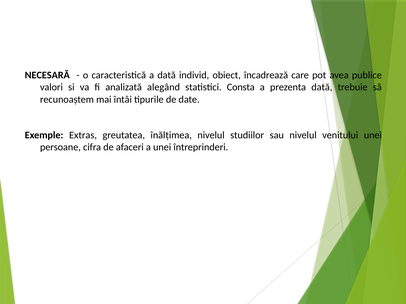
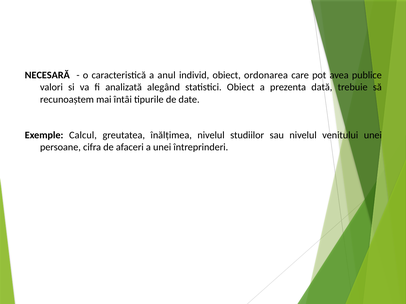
a dată: dată -> anul (167, 75)
încadrează: încadrează -> ordonarea (266, 75)
statistici Consta: Consta -> Obiect (241, 87)
Extras: Extras -> Calcul (83, 135)
